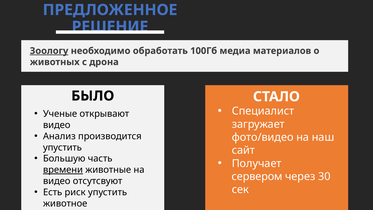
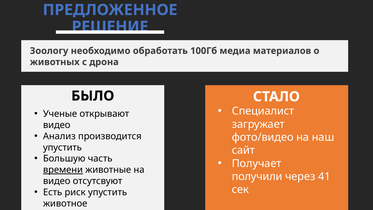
Зоологу underline: present -> none (49, 51)
сервером: сервером -> получили (257, 176)
30: 30 -> 41 (324, 176)
